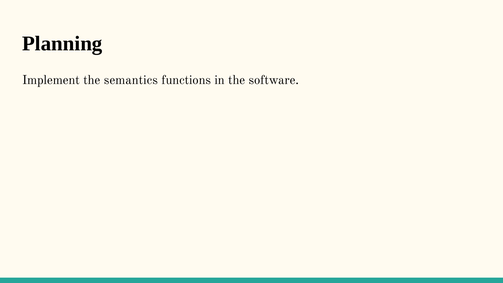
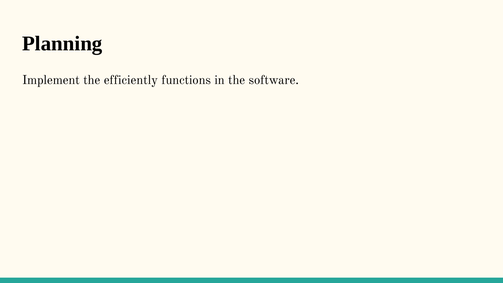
semantics: semantics -> efficiently (131, 80)
